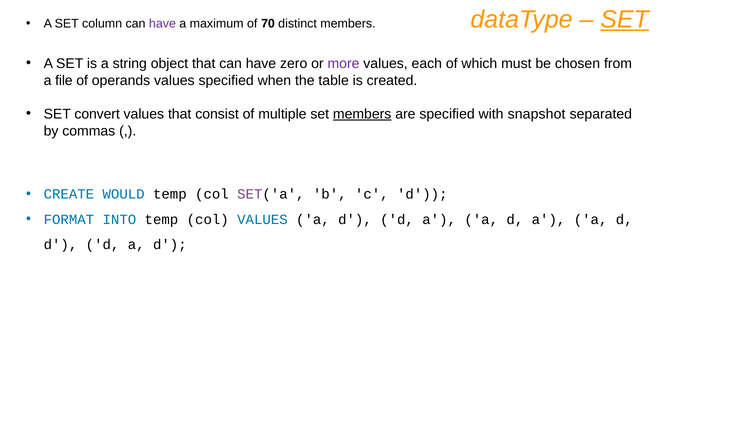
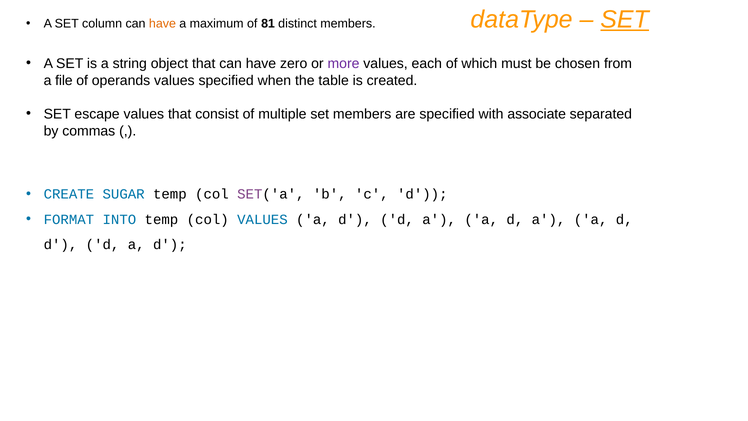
have colour: purple -> orange (162, 24)
70: 70 -> 81 (268, 24)
convert: convert -> escape (97, 114)
members underline: present -> none (362, 114)
snapshot: snapshot -> associate (537, 114)
WOULD: WOULD -> SUGAR (124, 194)
